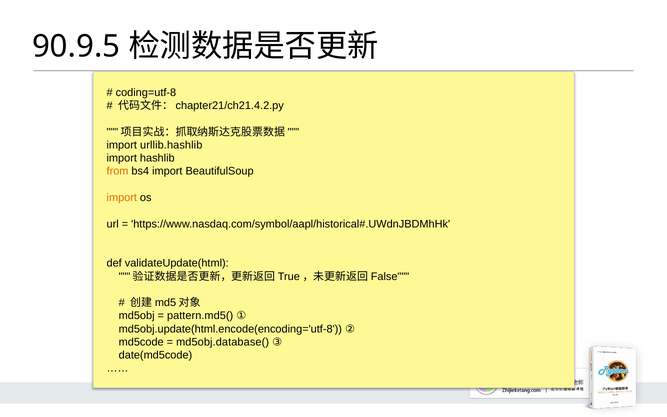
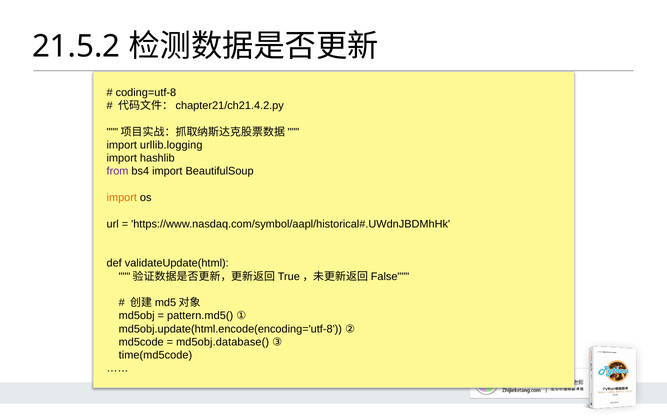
90.9.5: 90.9.5 -> 21.5.2 (76, 46)
urllib.hashlib: urllib.hashlib -> urllib.logging (171, 145)
from colour: orange -> purple (118, 171)
date(md5code: date(md5code -> time(md5code (155, 355)
